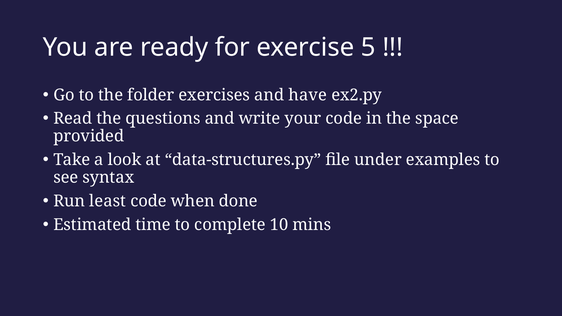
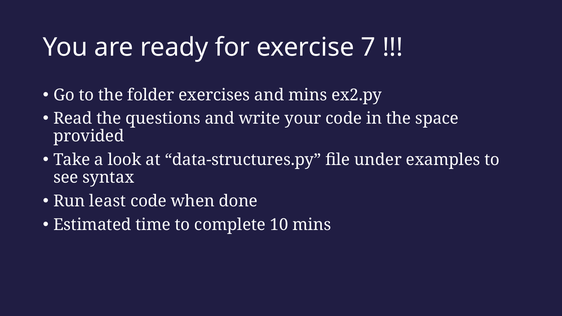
5: 5 -> 7 (368, 47)
and have: have -> mins (308, 95)
